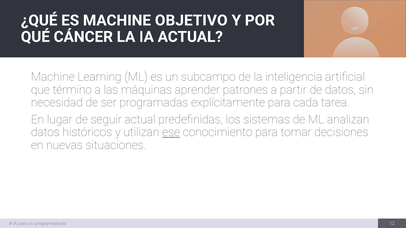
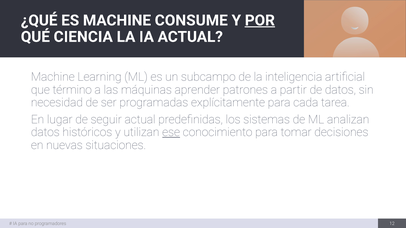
OBJETIVO: OBJETIVO -> CONSUME (191, 20)
POR underline: none -> present (260, 20)
CÁNCER: CÁNCER -> CIENCIA (83, 37)
